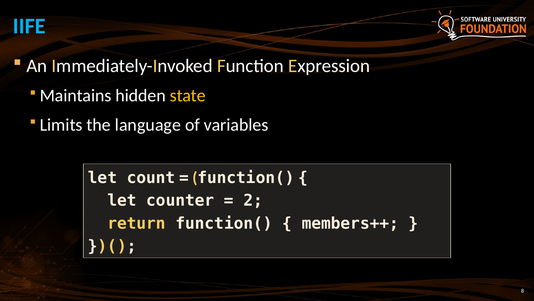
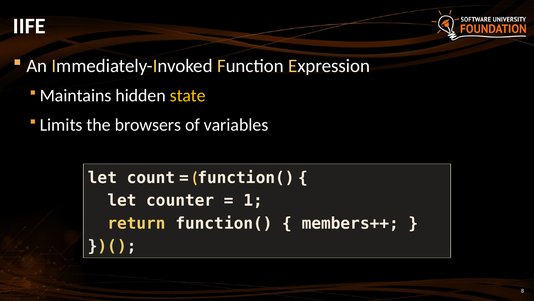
IIFE colour: light blue -> white (29, 26)
language: language -> browsers (148, 125)
2: 2 -> 1 (253, 200)
